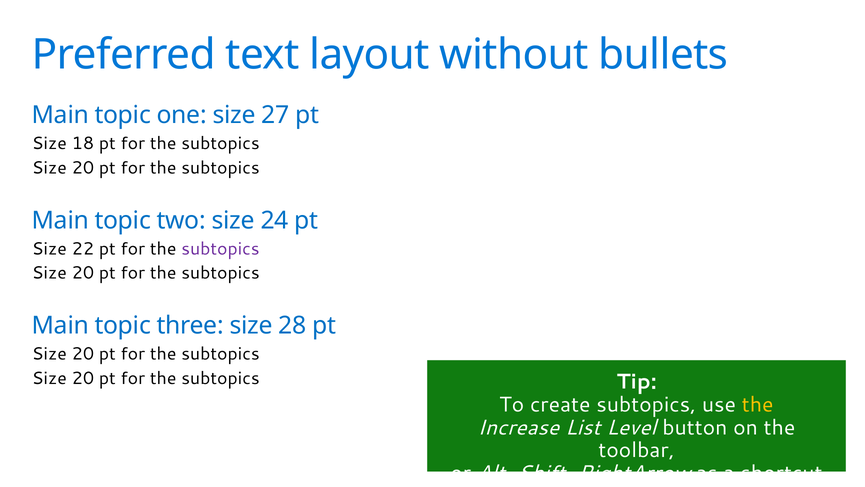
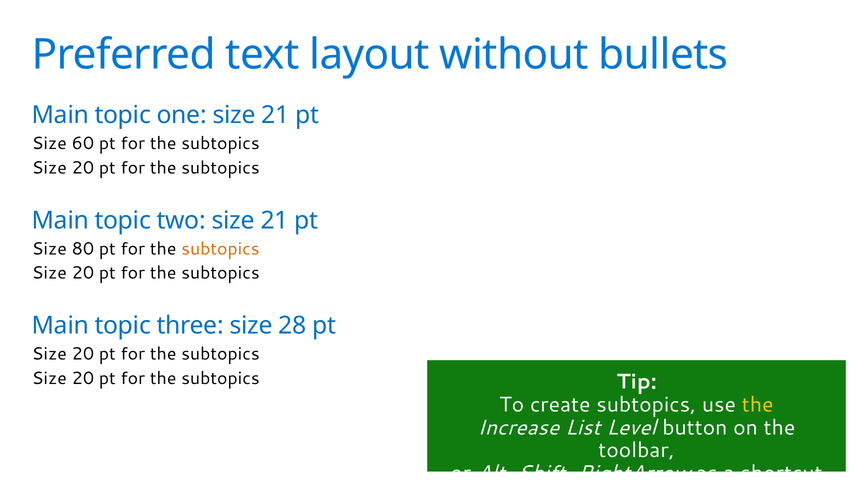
one size 27: 27 -> 21 (275, 115)
18: 18 -> 60 (83, 143)
two size 24: 24 -> 21 (275, 220)
22: 22 -> 80 (83, 248)
subtopics colour: purple -> orange (220, 248)
